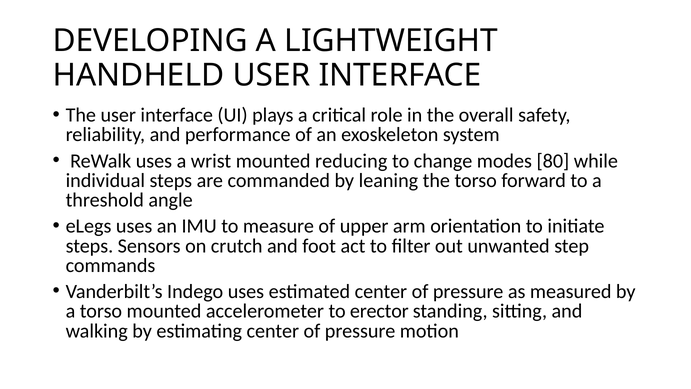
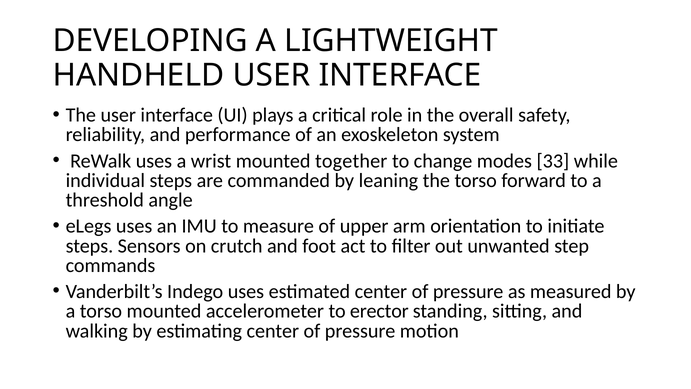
reducing: reducing -> together (351, 161)
80: 80 -> 33 (553, 161)
